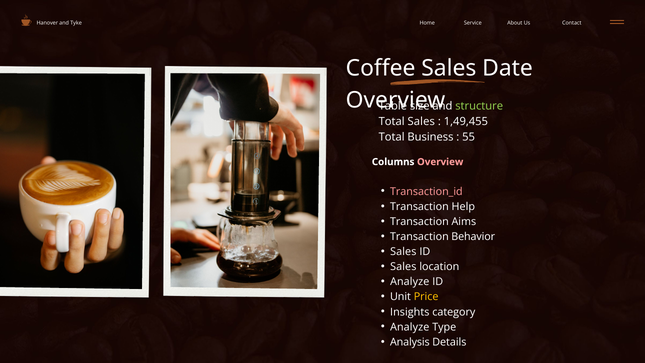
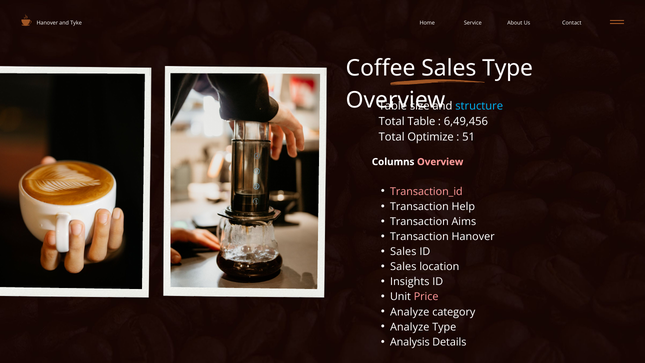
Date: Date -> Type (508, 68)
structure colour: light green -> light blue (479, 106)
Total Sales: Sales -> Table (421, 121)
1,49,455: 1,49,455 -> 6,49,456 (466, 121)
Business: Business -> Optimize (431, 137)
55: 55 -> 51 (469, 137)
Transaction Behavior: Behavior -> Hanover (473, 237)
Analyze: Analyze -> Insights (410, 282)
Price colour: yellow -> pink (426, 297)
Insights: Insights -> Analyze (410, 312)
